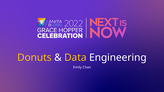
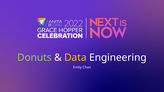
Donuts colour: yellow -> light green (34, 58)
